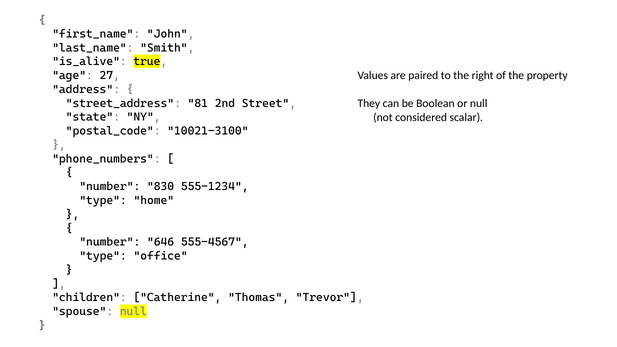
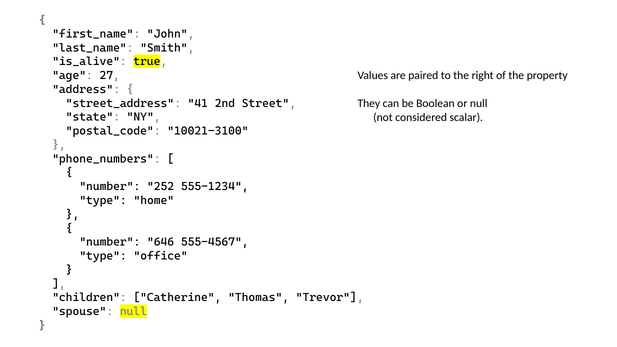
81: 81 -> 41 (198, 103)
830: 830 -> 252 (161, 187)
